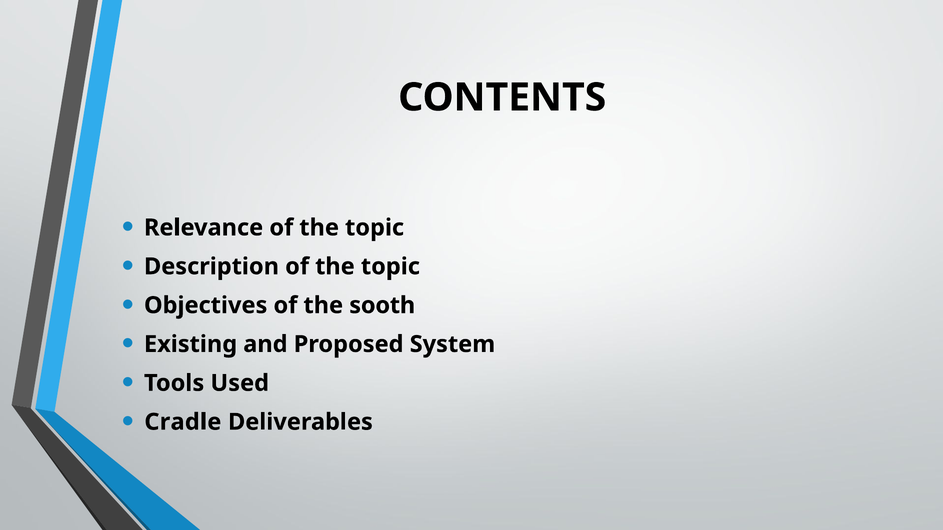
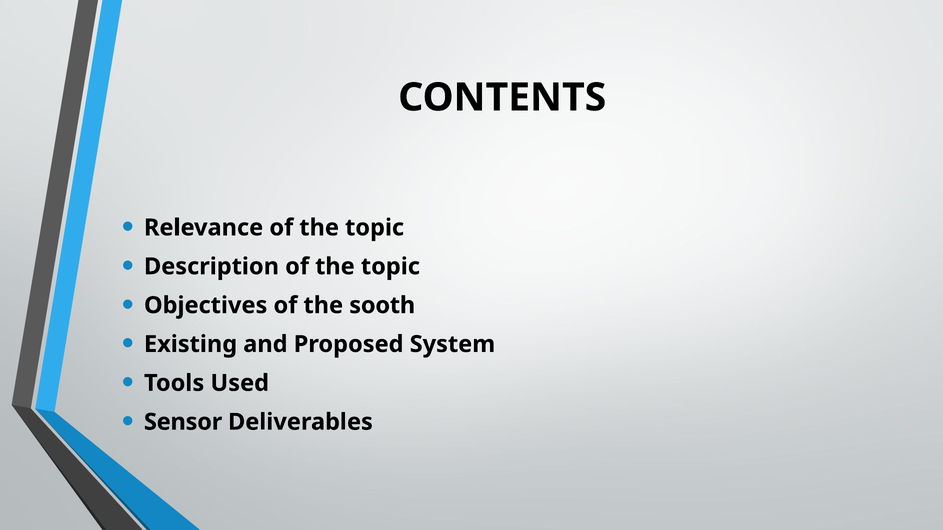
Cradle: Cradle -> Sensor (183, 422)
